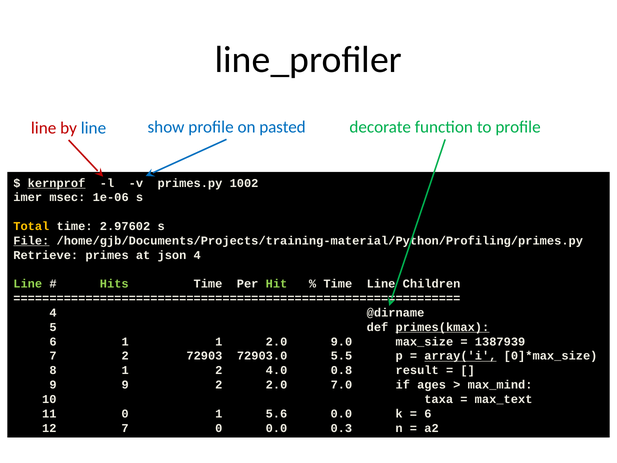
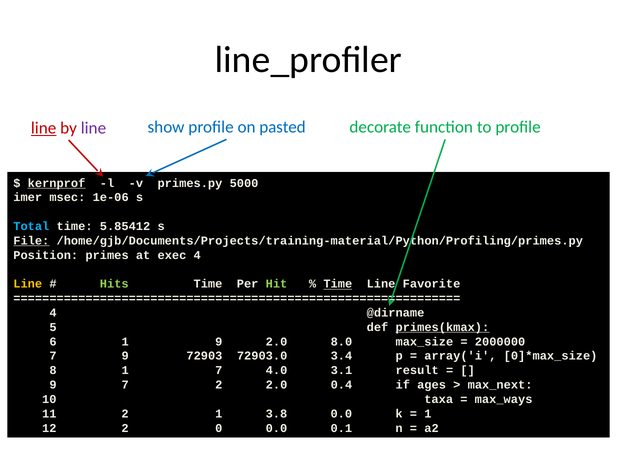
line underline: none -> present (44, 128)
line colour: blue -> purple (93, 128)
1002: 1002 -> 5000 (244, 183)
Total colour: yellow -> light blue (31, 226)
2.97602: 2.97602 -> 5.85412 (125, 226)
Retrieve: Retrieve -> Position (46, 255)
json: json -> exec (172, 255)
Line colour: light green -> yellow (28, 284)
Time underline: none -> present (338, 284)
Children: Children -> Favorite (432, 284)
1 1: 1 -> 9 (219, 341)
9.0: 9.0 -> 8.0 (341, 341)
1387939: 1387939 -> 2000000 (500, 341)
7 2: 2 -> 9 (125, 356)
5.5: 5.5 -> 3.4 (341, 356)
array('i underline: present -> none (460, 356)
1 2: 2 -> 7 (219, 370)
0.8: 0.8 -> 3.1 (341, 370)
9 9: 9 -> 7 (125, 385)
7.0: 7.0 -> 0.4 (341, 385)
max_mind: max_mind -> max_next (500, 385)
max_text: max_text -> max_ways (504, 399)
11 0: 0 -> 2 (125, 413)
5.6: 5.6 -> 3.8 (276, 413)
6: 6 -> 1 (428, 413)
12 7: 7 -> 2 (125, 428)
0.3: 0.3 -> 0.1 (341, 428)
